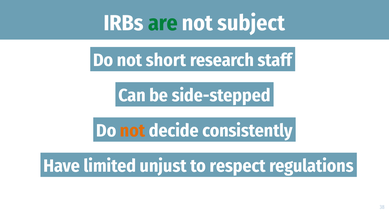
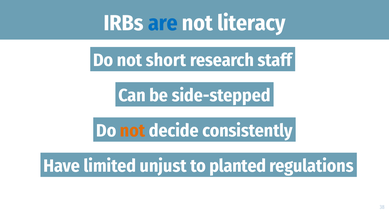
are colour: green -> blue (163, 23)
subject: subject -> literacy (251, 23)
respect: respect -> planted (238, 166)
